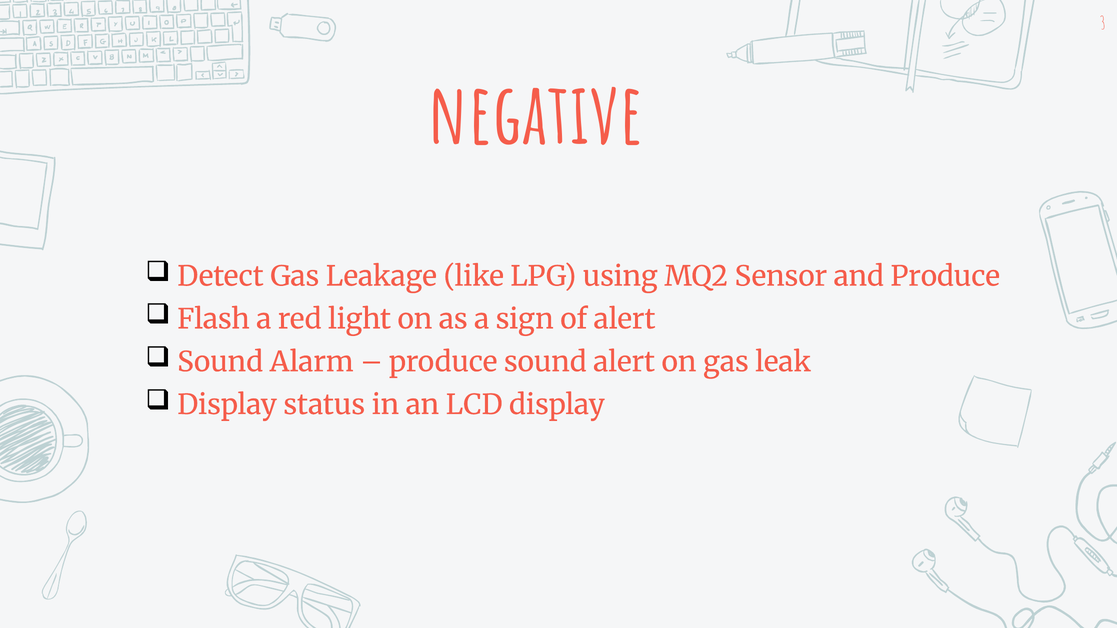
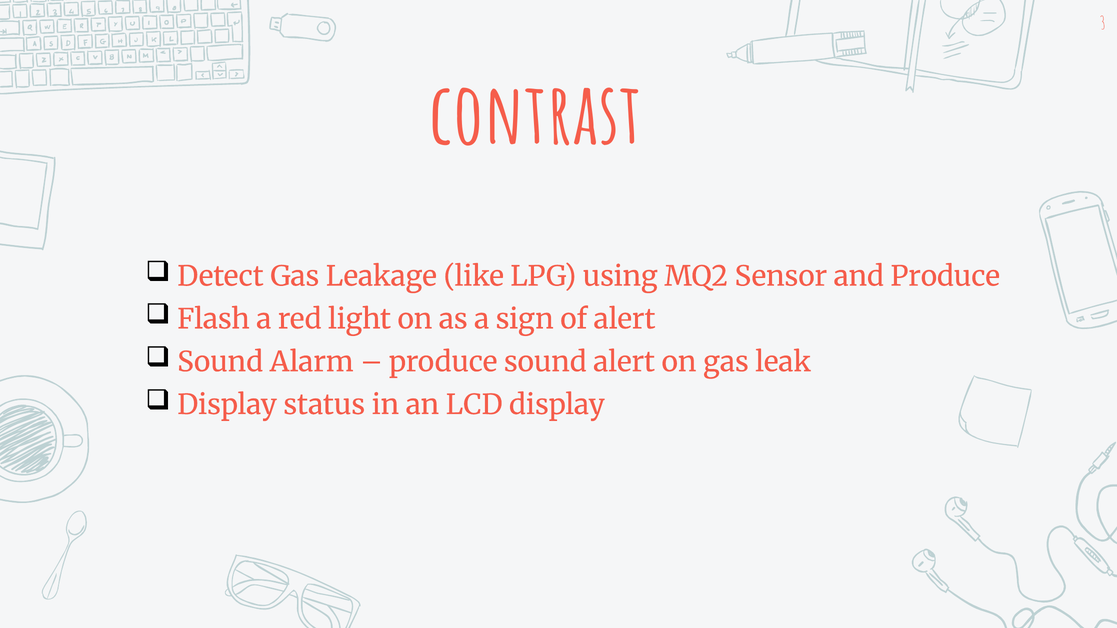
negative: negative -> contrast (536, 117)
